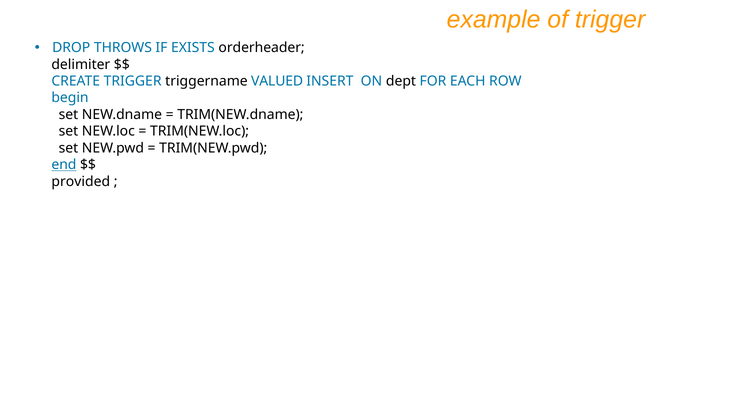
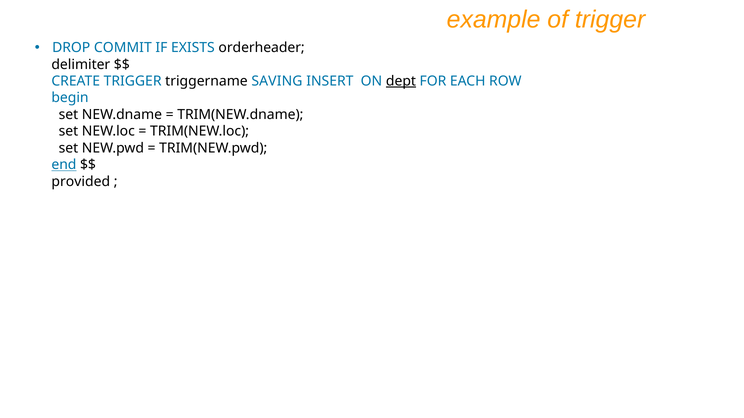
THROWS: THROWS -> COMMIT (123, 48)
VALUED: VALUED -> SAVING (277, 81)
dept underline: none -> present (401, 81)
